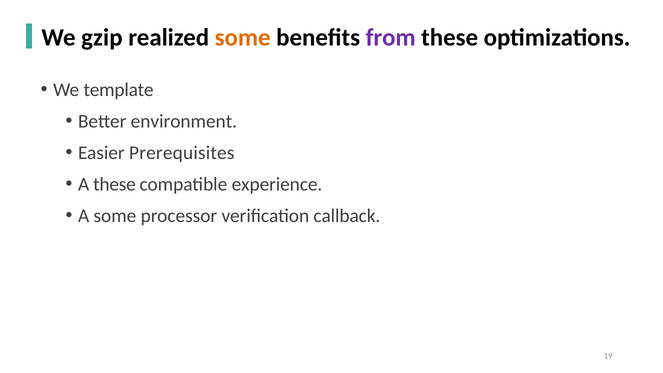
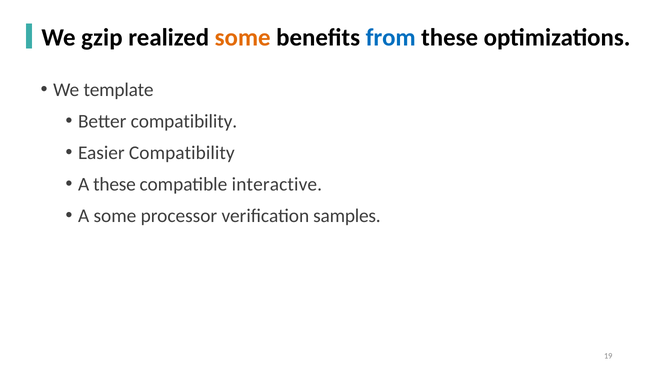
from colour: purple -> blue (391, 38)
Better environment: environment -> compatibility (184, 121)
Easier Prerequisites: Prerequisites -> Compatibility (182, 153)
experience: experience -> interactive (277, 184)
callback: callback -> samples (347, 216)
